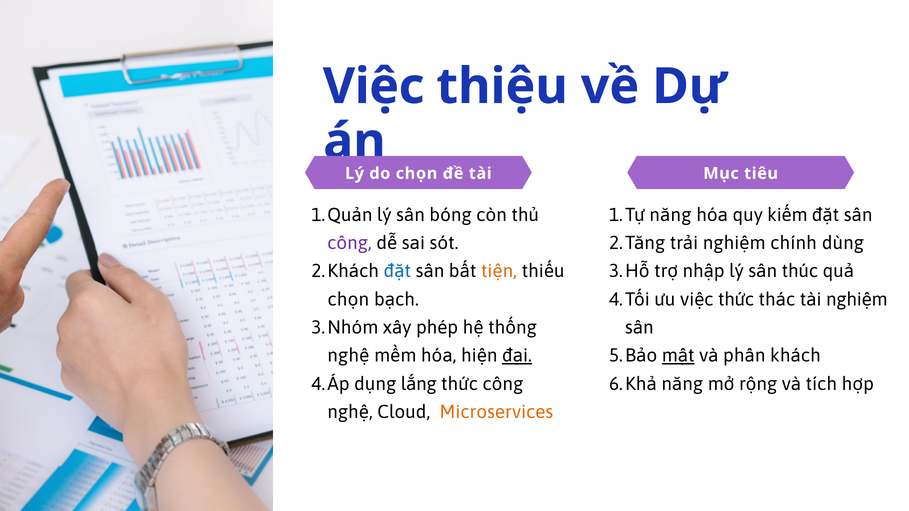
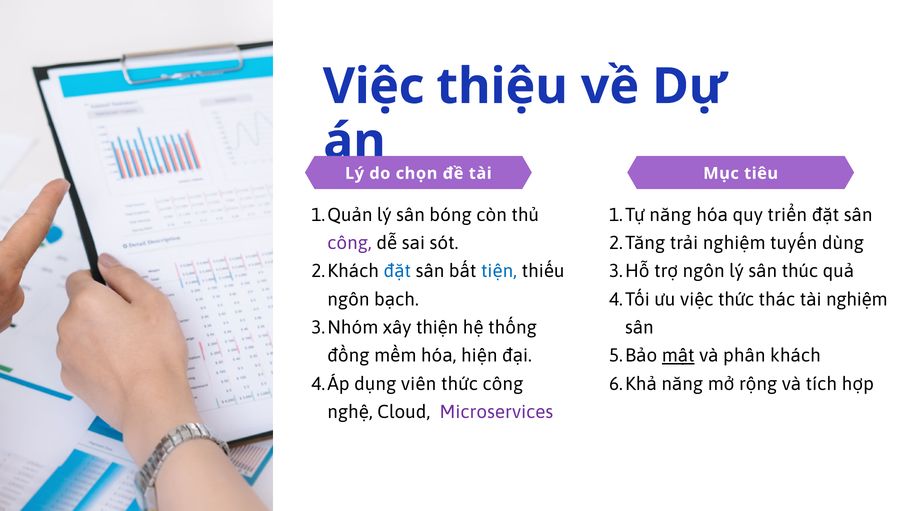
kiếm: kiếm -> triển (787, 215)
chính: chính -> tuyến (794, 243)
tiện colour: orange -> blue (499, 271)
trợ nhập: nhập -> ngôn (704, 271)
chọn: chọn -> ngôn (348, 300)
phép: phép -> thiện (437, 328)
nghệ: nghệ -> đồng (348, 356)
đại underline: present -> none (517, 356)
lắng: lắng -> viên (419, 384)
Microservices colour: orange -> purple (496, 412)
